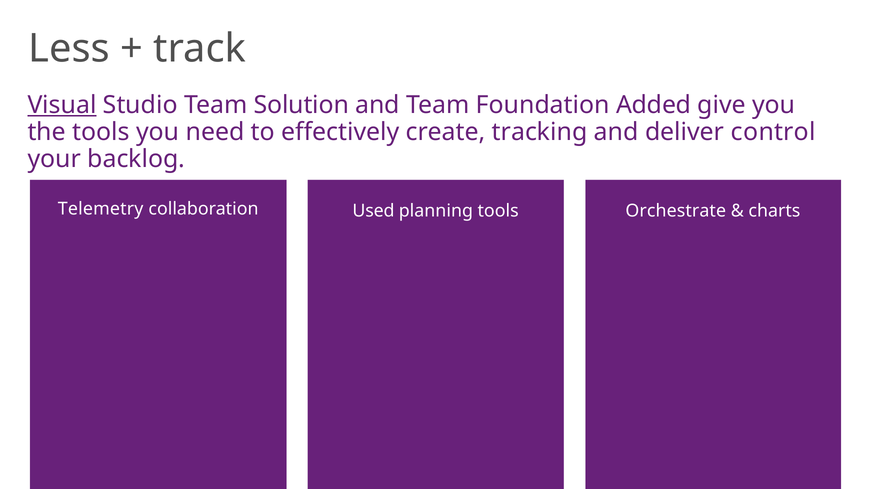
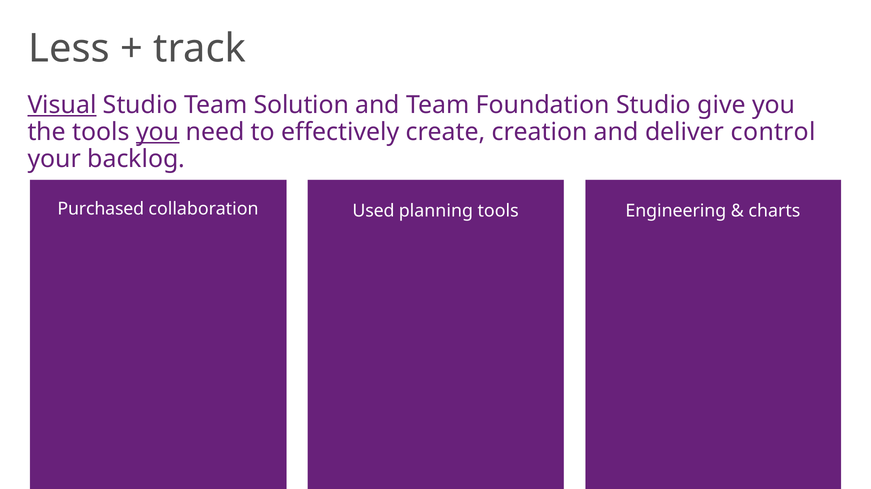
Foundation Added: Added -> Studio (654, 105)
you underline: none -> present (158, 132)
tracking: tracking -> creation (540, 132)
Telemetry: Telemetry -> Purchased (101, 209)
Orchestrate: Orchestrate -> Engineering (676, 211)
